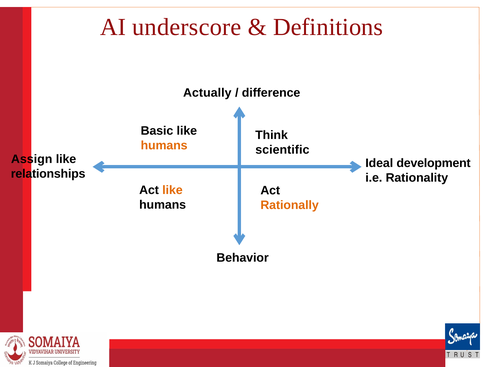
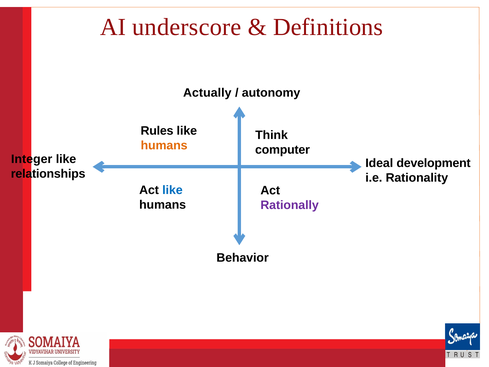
difference: difference -> autonomy (271, 93)
Basic: Basic -> Rules (157, 131)
scientific: scientific -> computer (283, 150)
Assign: Assign -> Integer (32, 159)
like colour: orange -> blue (172, 190)
Rationally colour: orange -> purple (290, 205)
